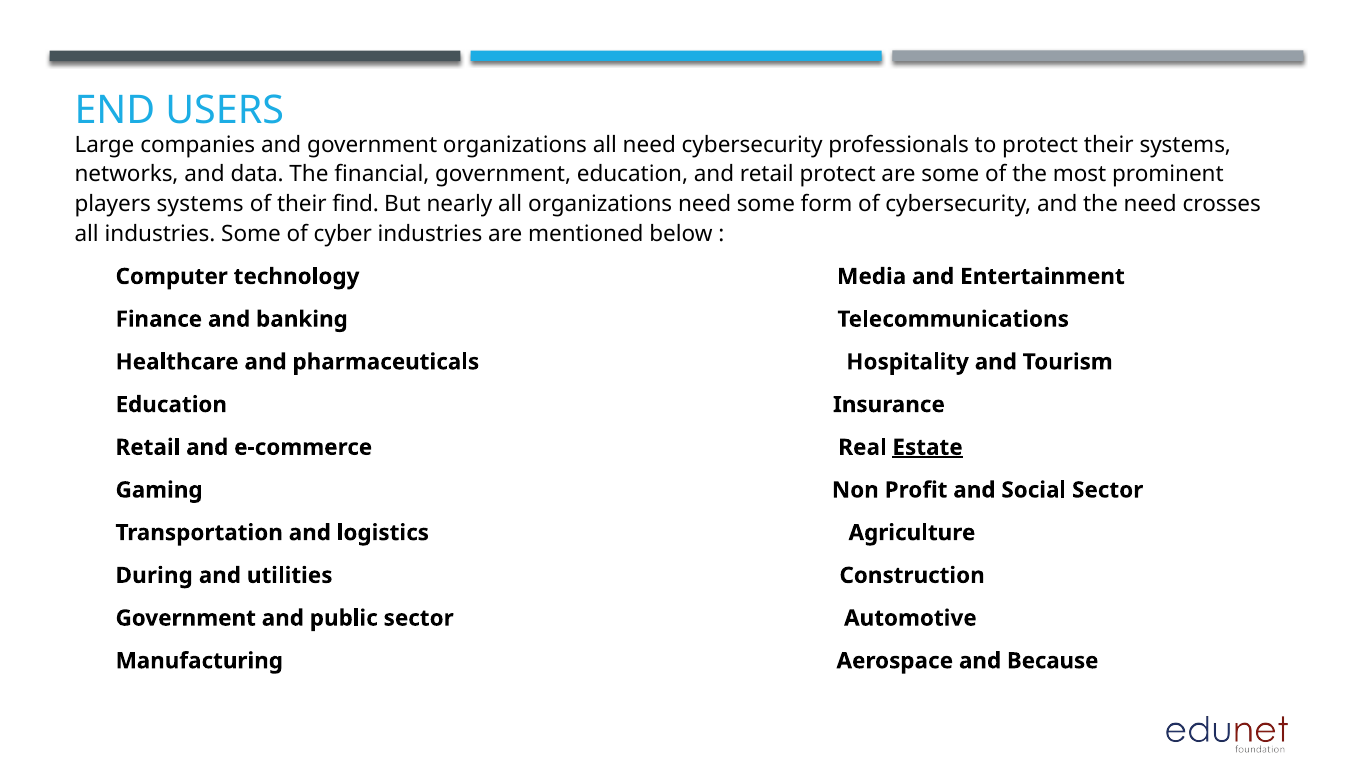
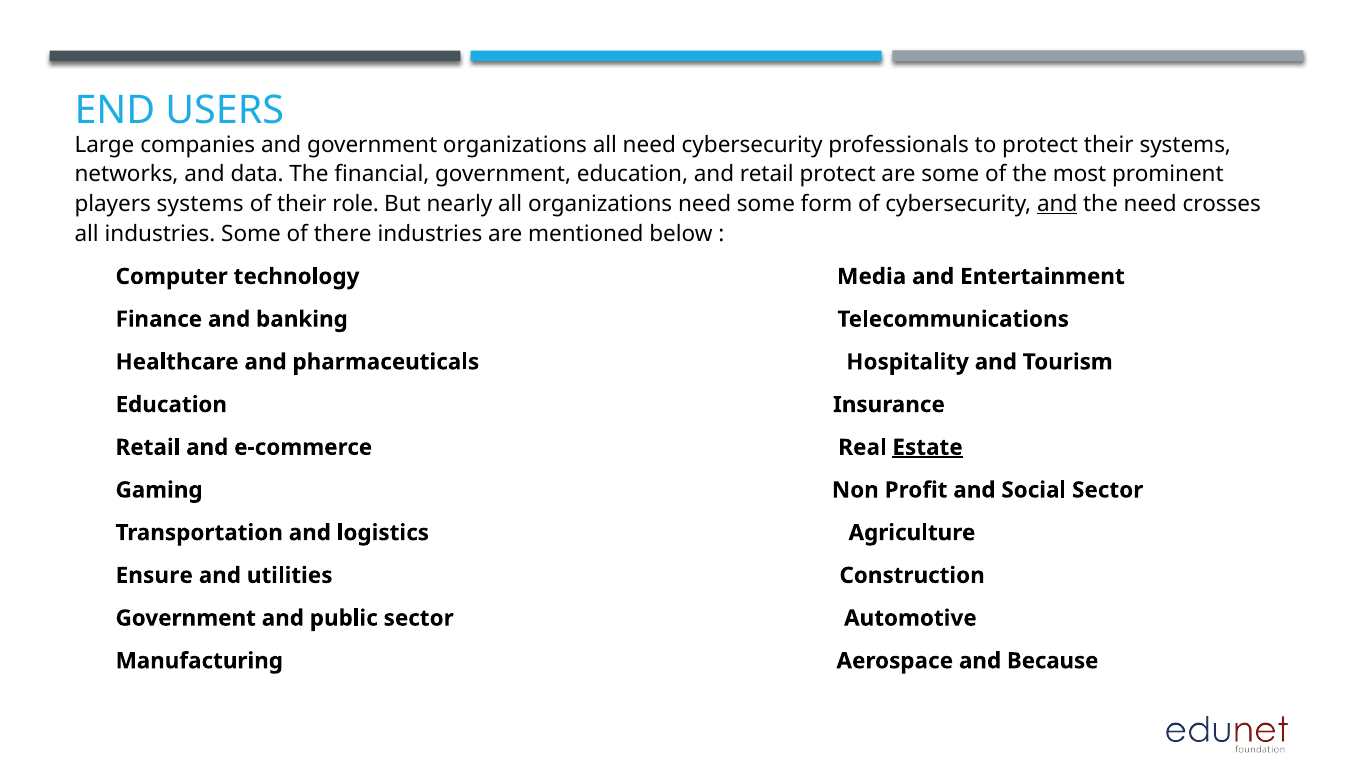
find: find -> role (356, 204)
and underline: none -> present (1057, 204)
cyber: cyber -> there (343, 234)
During: During -> Ensure (154, 576)
